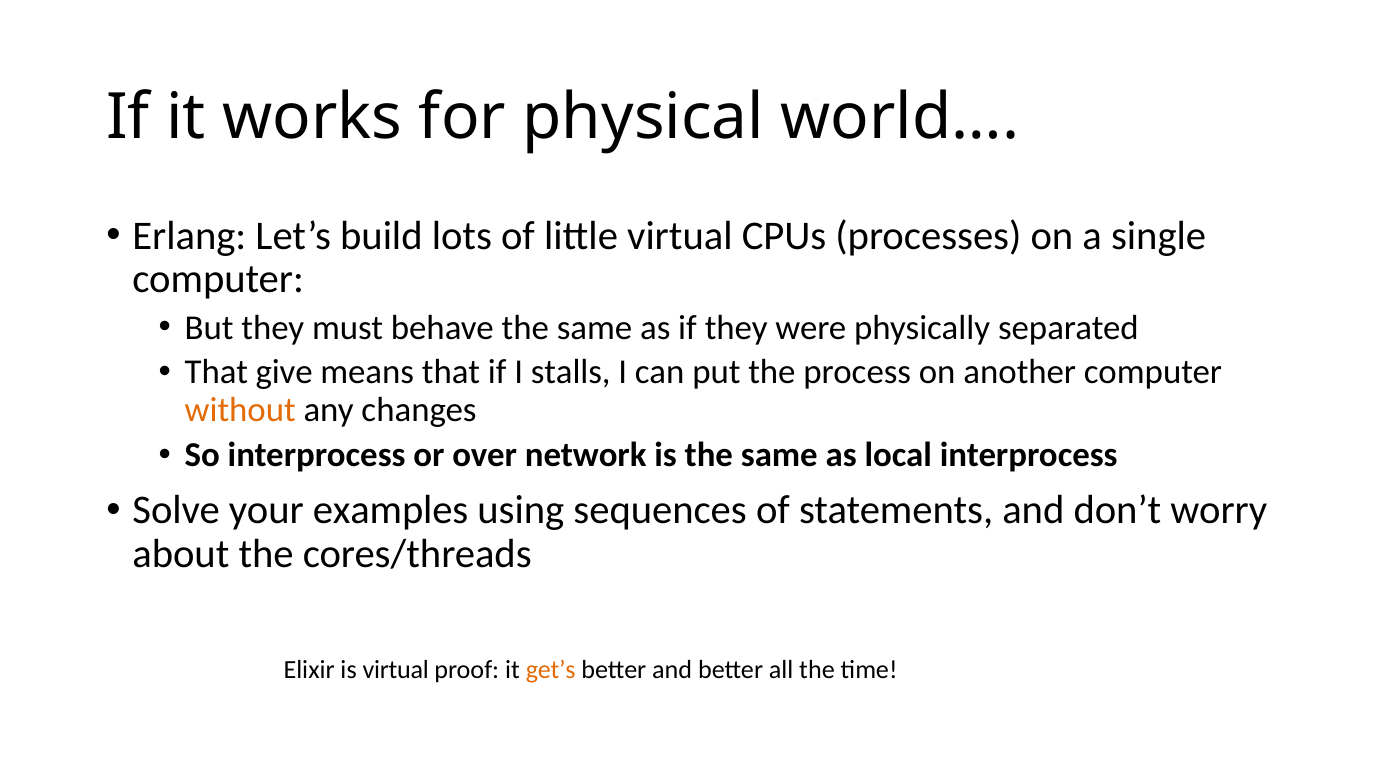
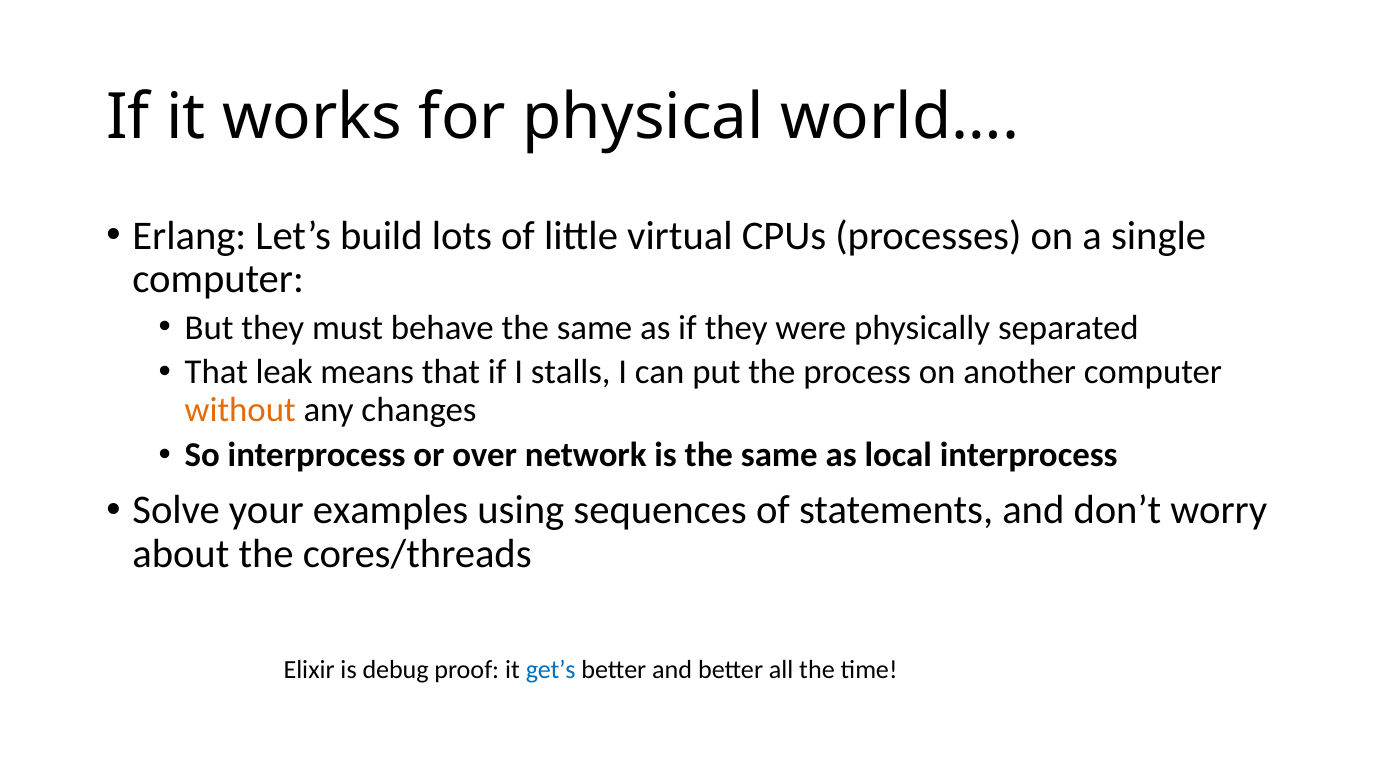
give: give -> leak (284, 373)
is virtual: virtual -> debug (396, 670)
get’s colour: orange -> blue (551, 670)
